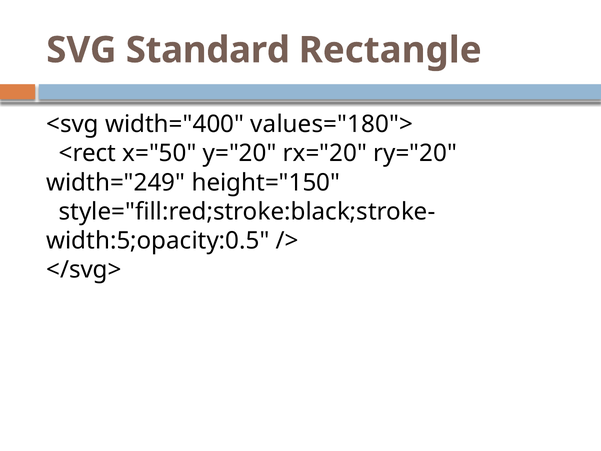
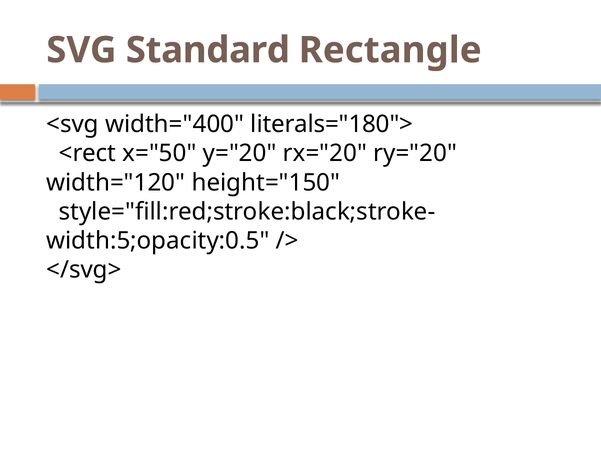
values="180">: values="180"> -> literals="180"> (332, 124)
width="249: width="249 -> width="120 (116, 182)
